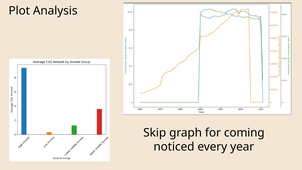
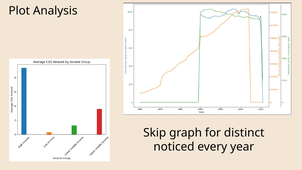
coming: coming -> distinct (244, 133)
